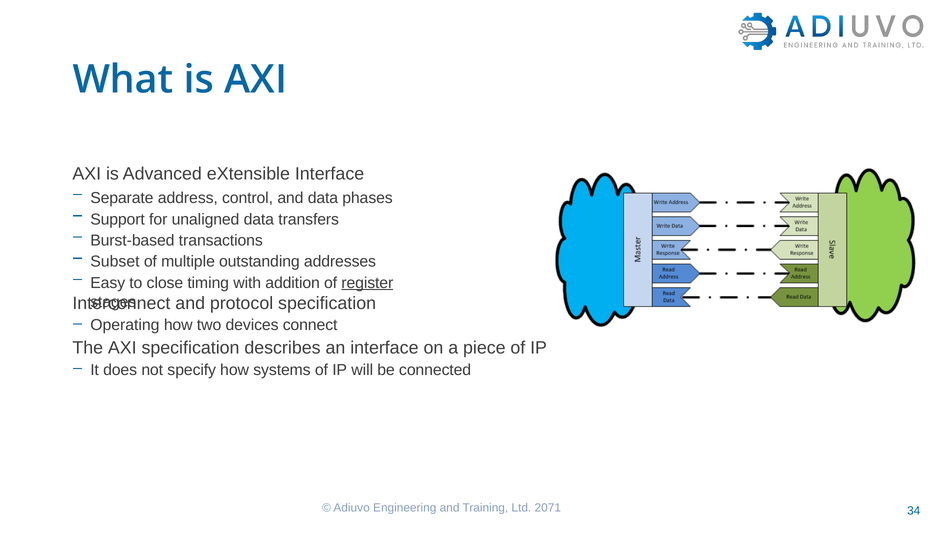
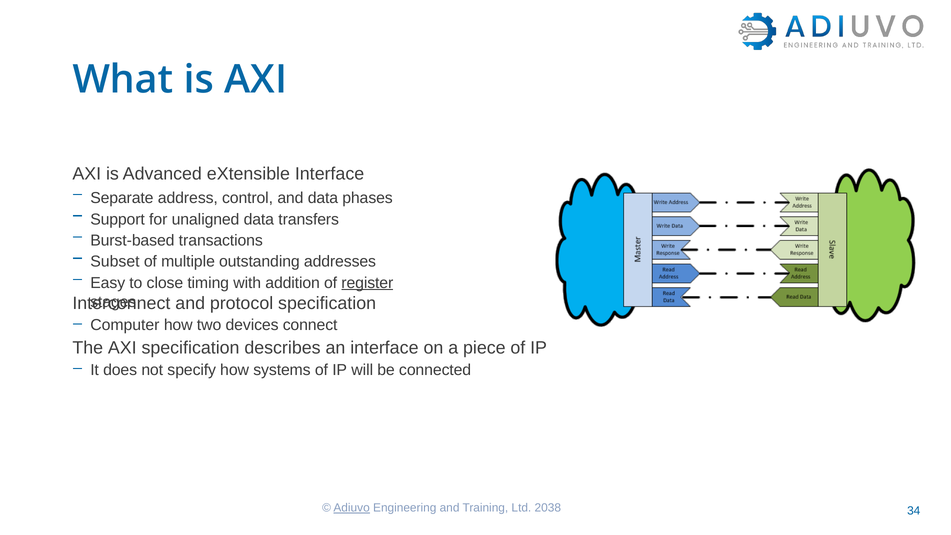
Operating: Operating -> Computer (125, 325)
Adiuvo underline: none -> present (352, 508)
2071: 2071 -> 2038 (548, 508)
